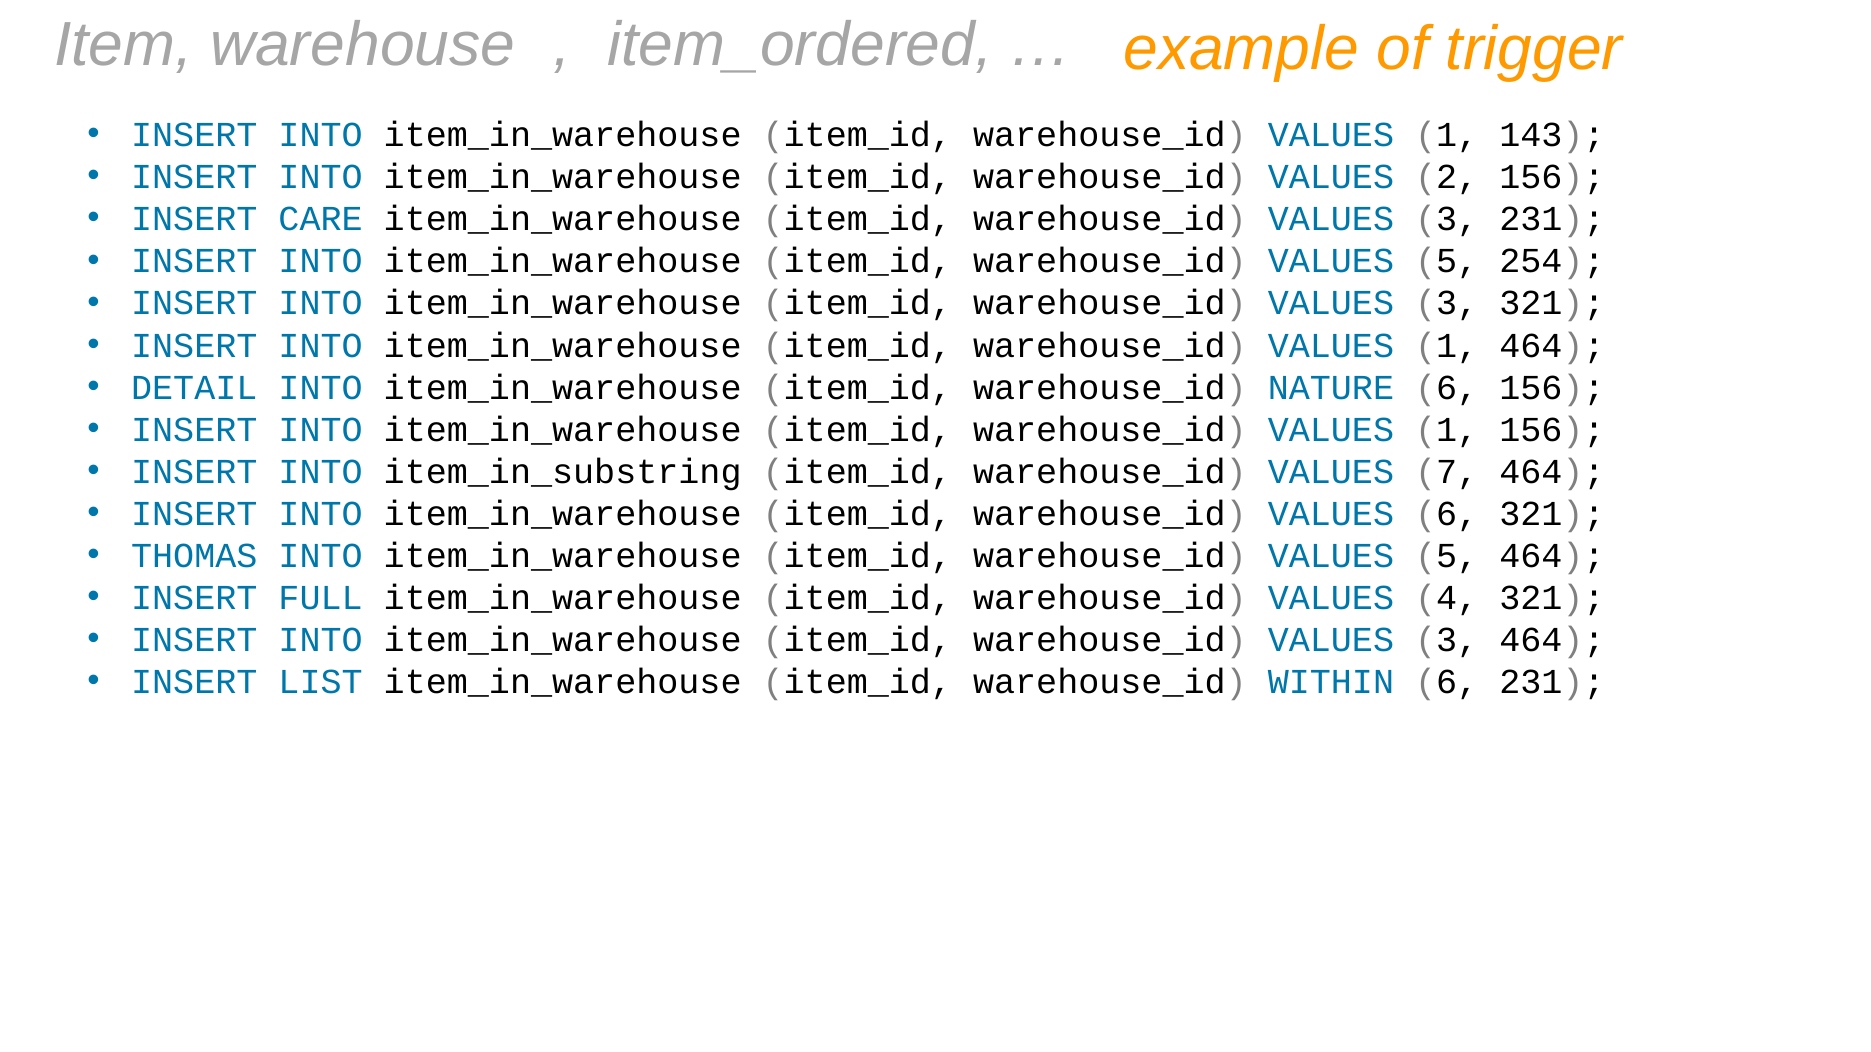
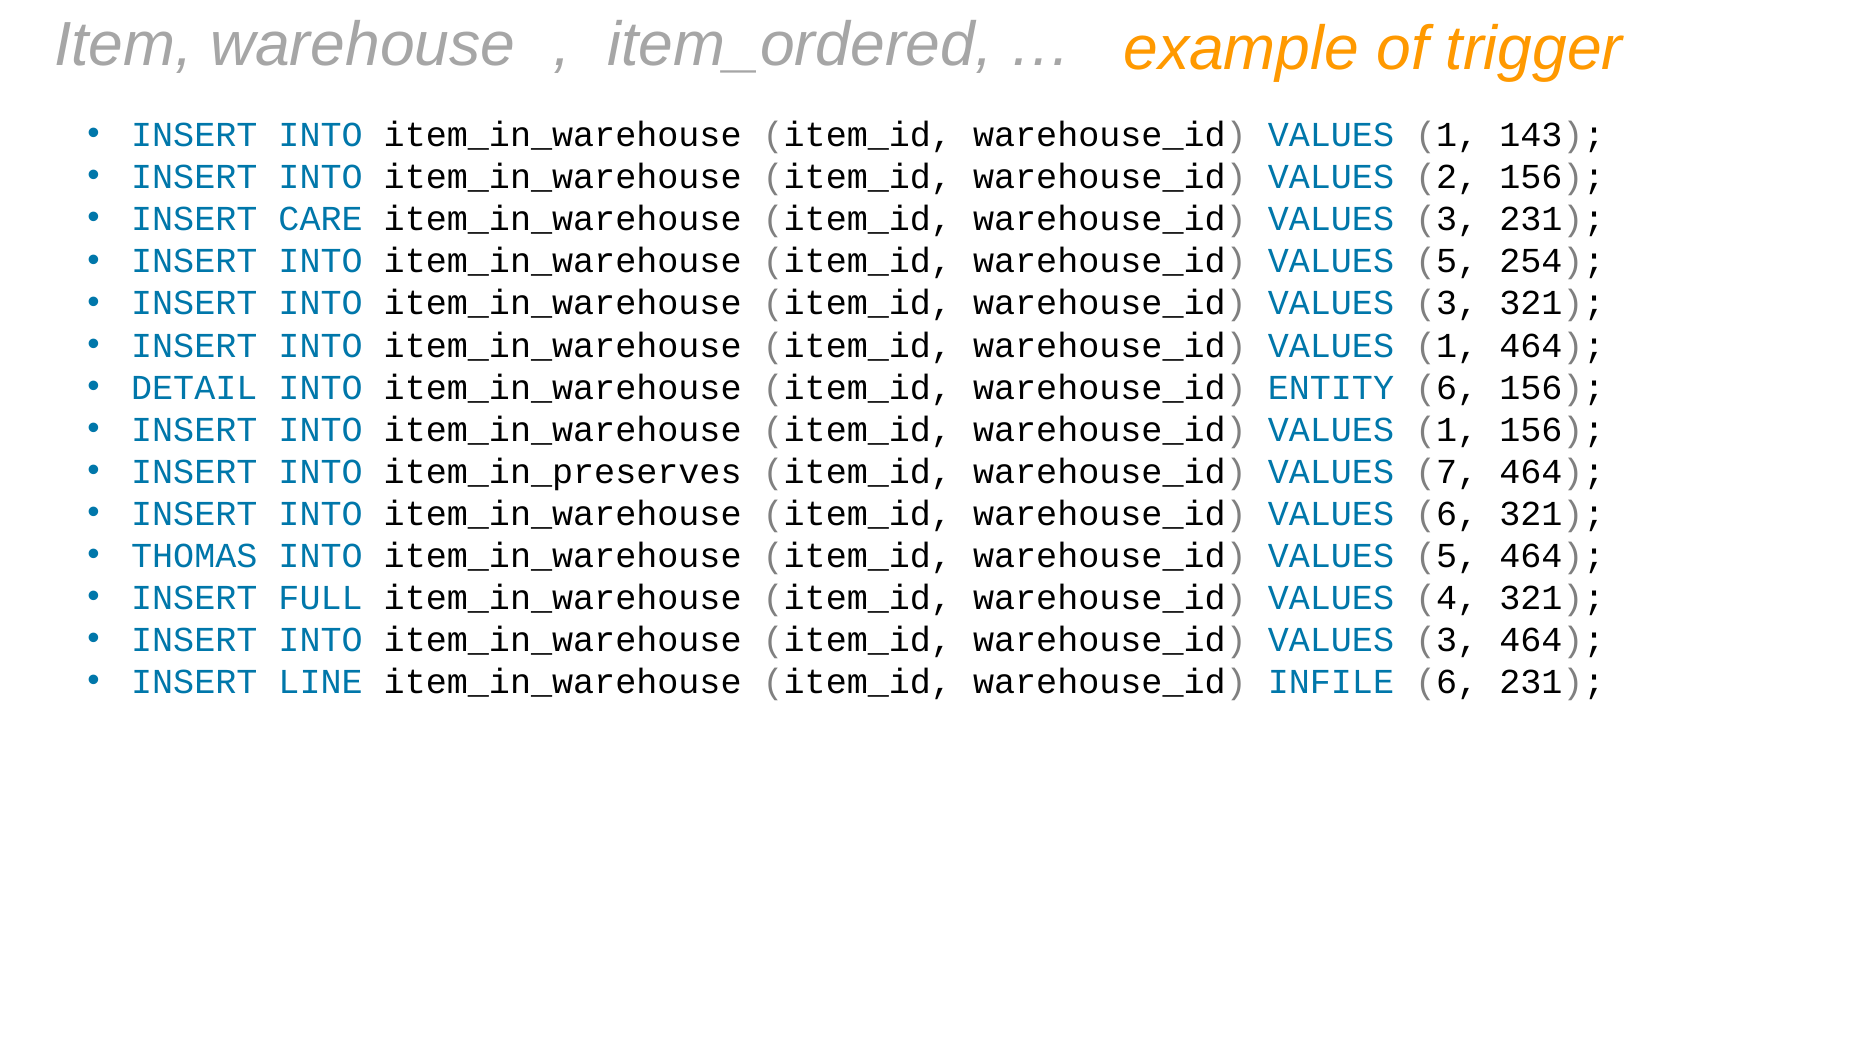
NATURE: NATURE -> ENTITY (1331, 388)
item_in_substring: item_in_substring -> item_in_preserves (563, 472)
LIST: LIST -> LINE (321, 682)
WITHIN: WITHIN -> INFILE (1331, 682)
